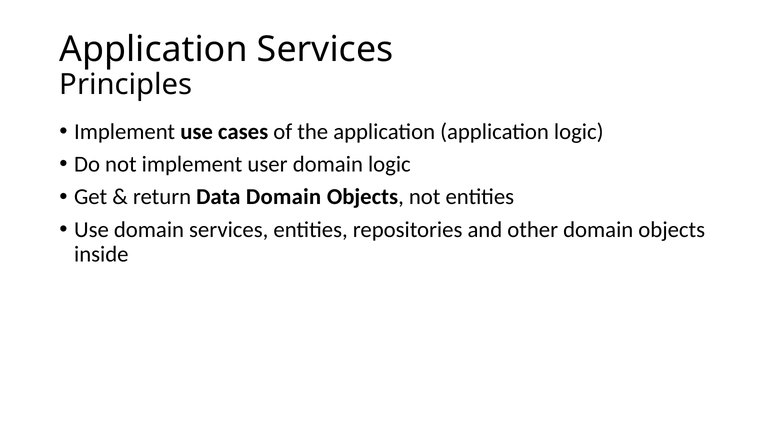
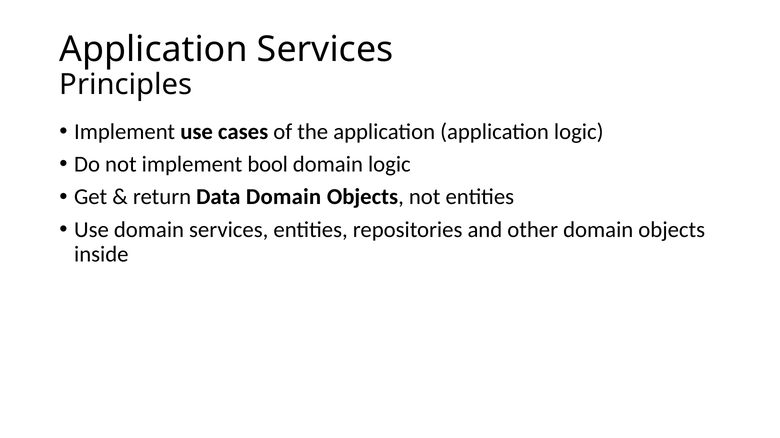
user: user -> bool (268, 165)
